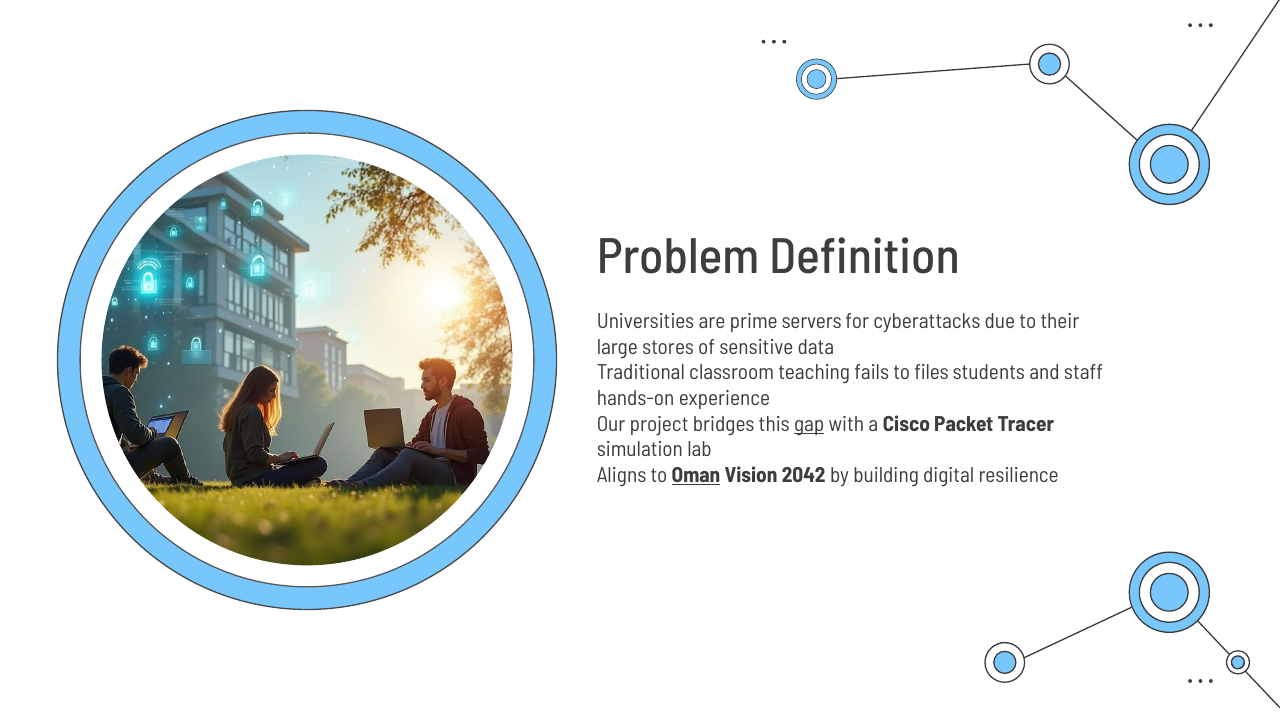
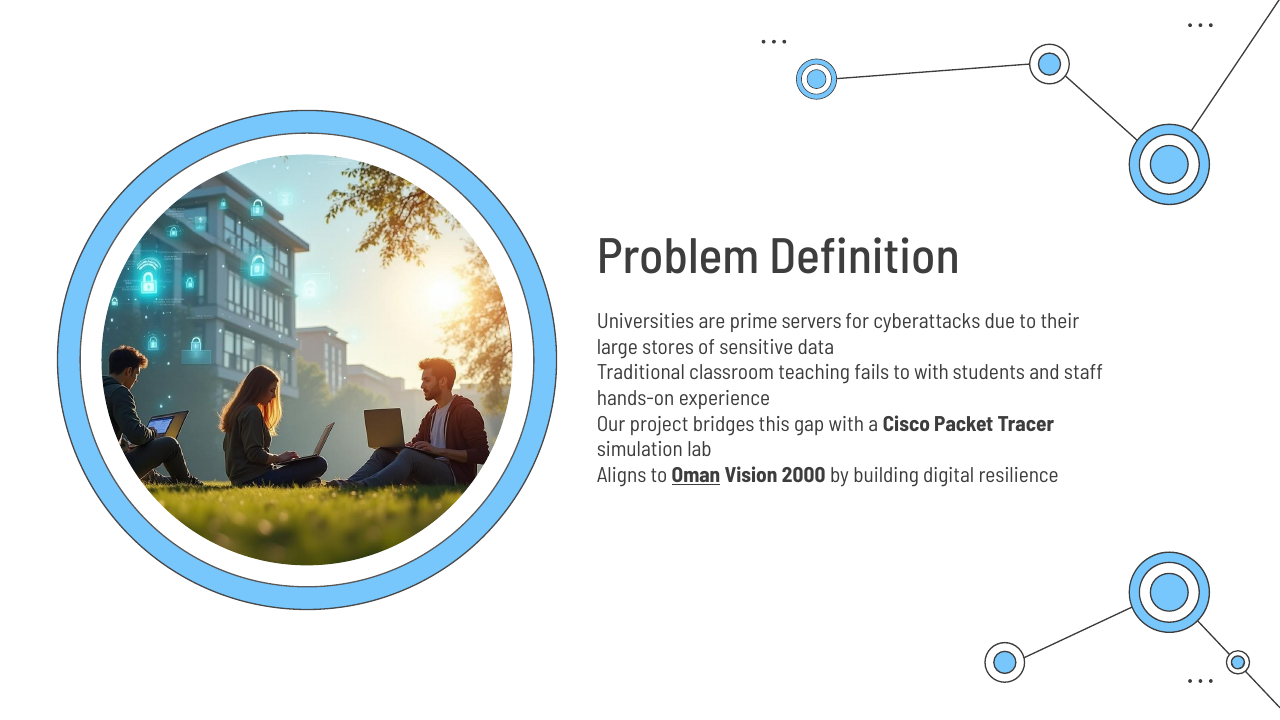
to files: files -> with (932, 373)
gap underline: present -> none (809, 424)
2042: 2042 -> 2000 (804, 475)
